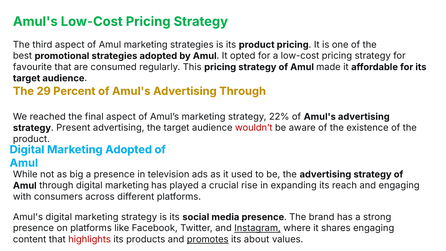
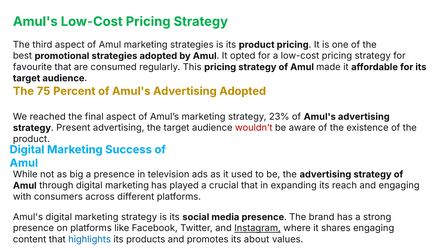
29: 29 -> 75 (44, 91)
Advertising Through: Through -> Adopted (243, 91)
22%: 22% -> 23% (279, 117)
Marketing Adopted: Adopted -> Success (129, 150)
crucial rise: rise -> that (249, 185)
highlights colour: red -> blue (90, 239)
promotes underline: present -> none (208, 239)
